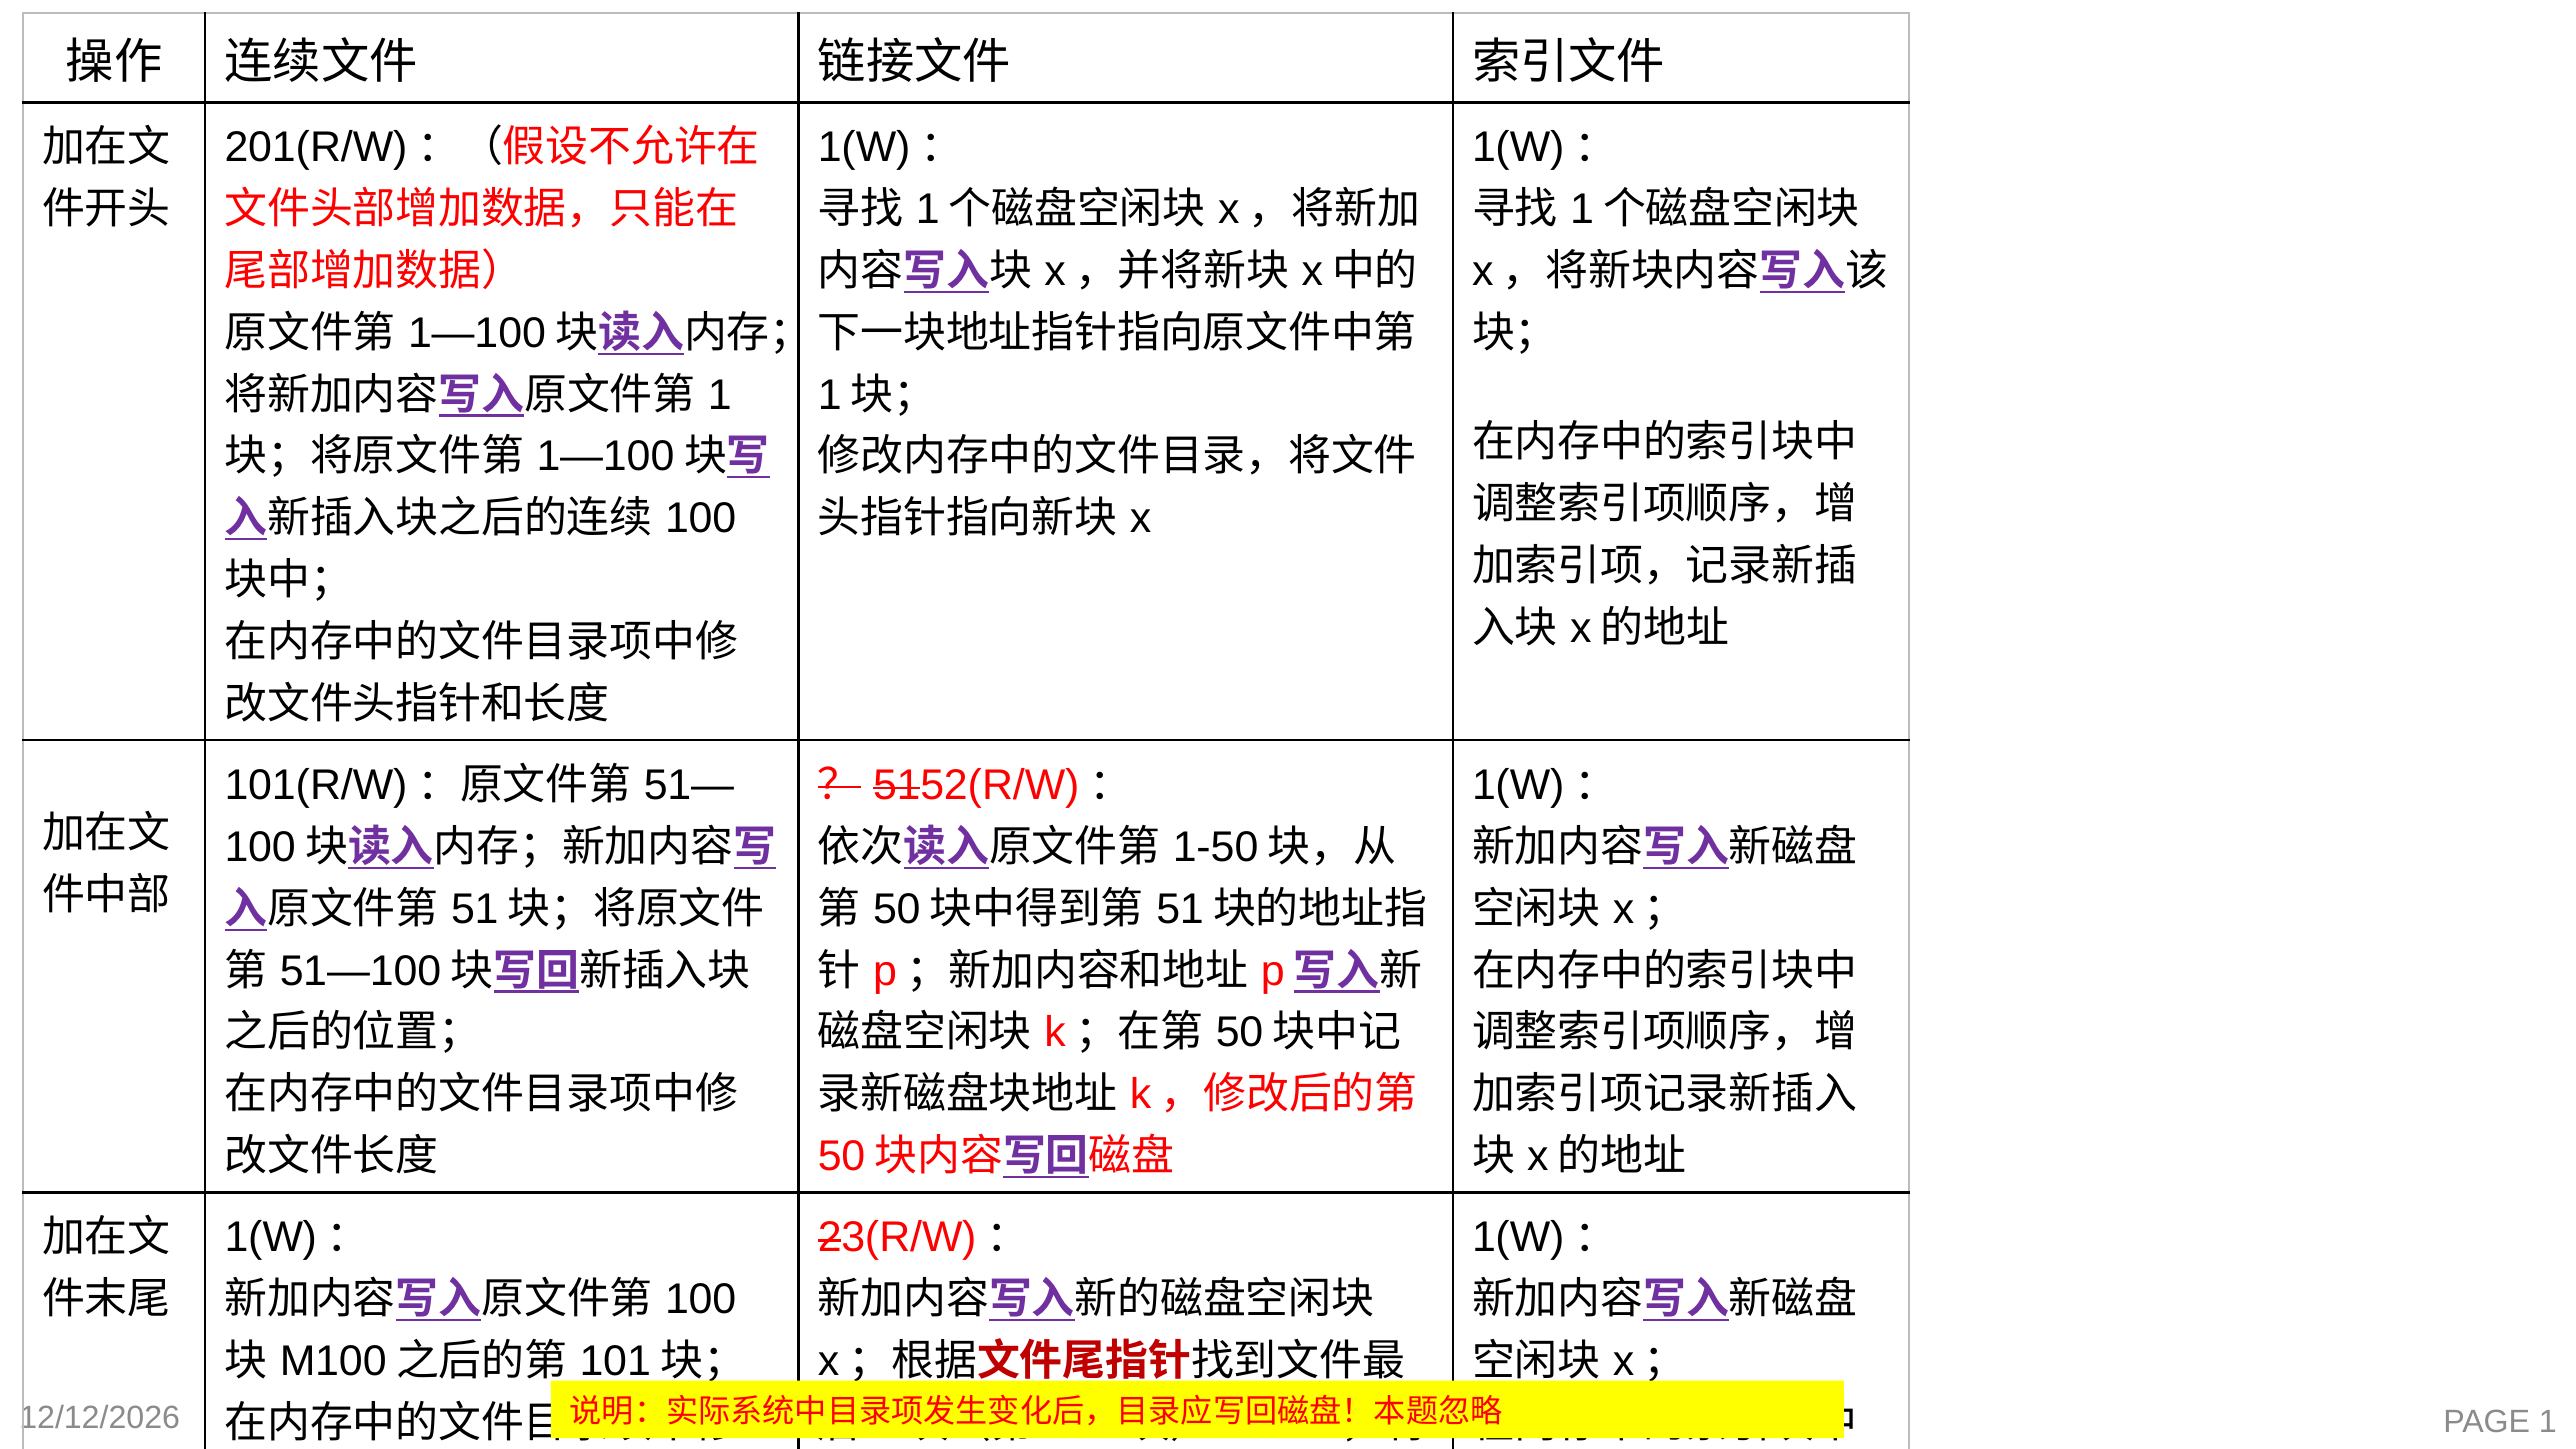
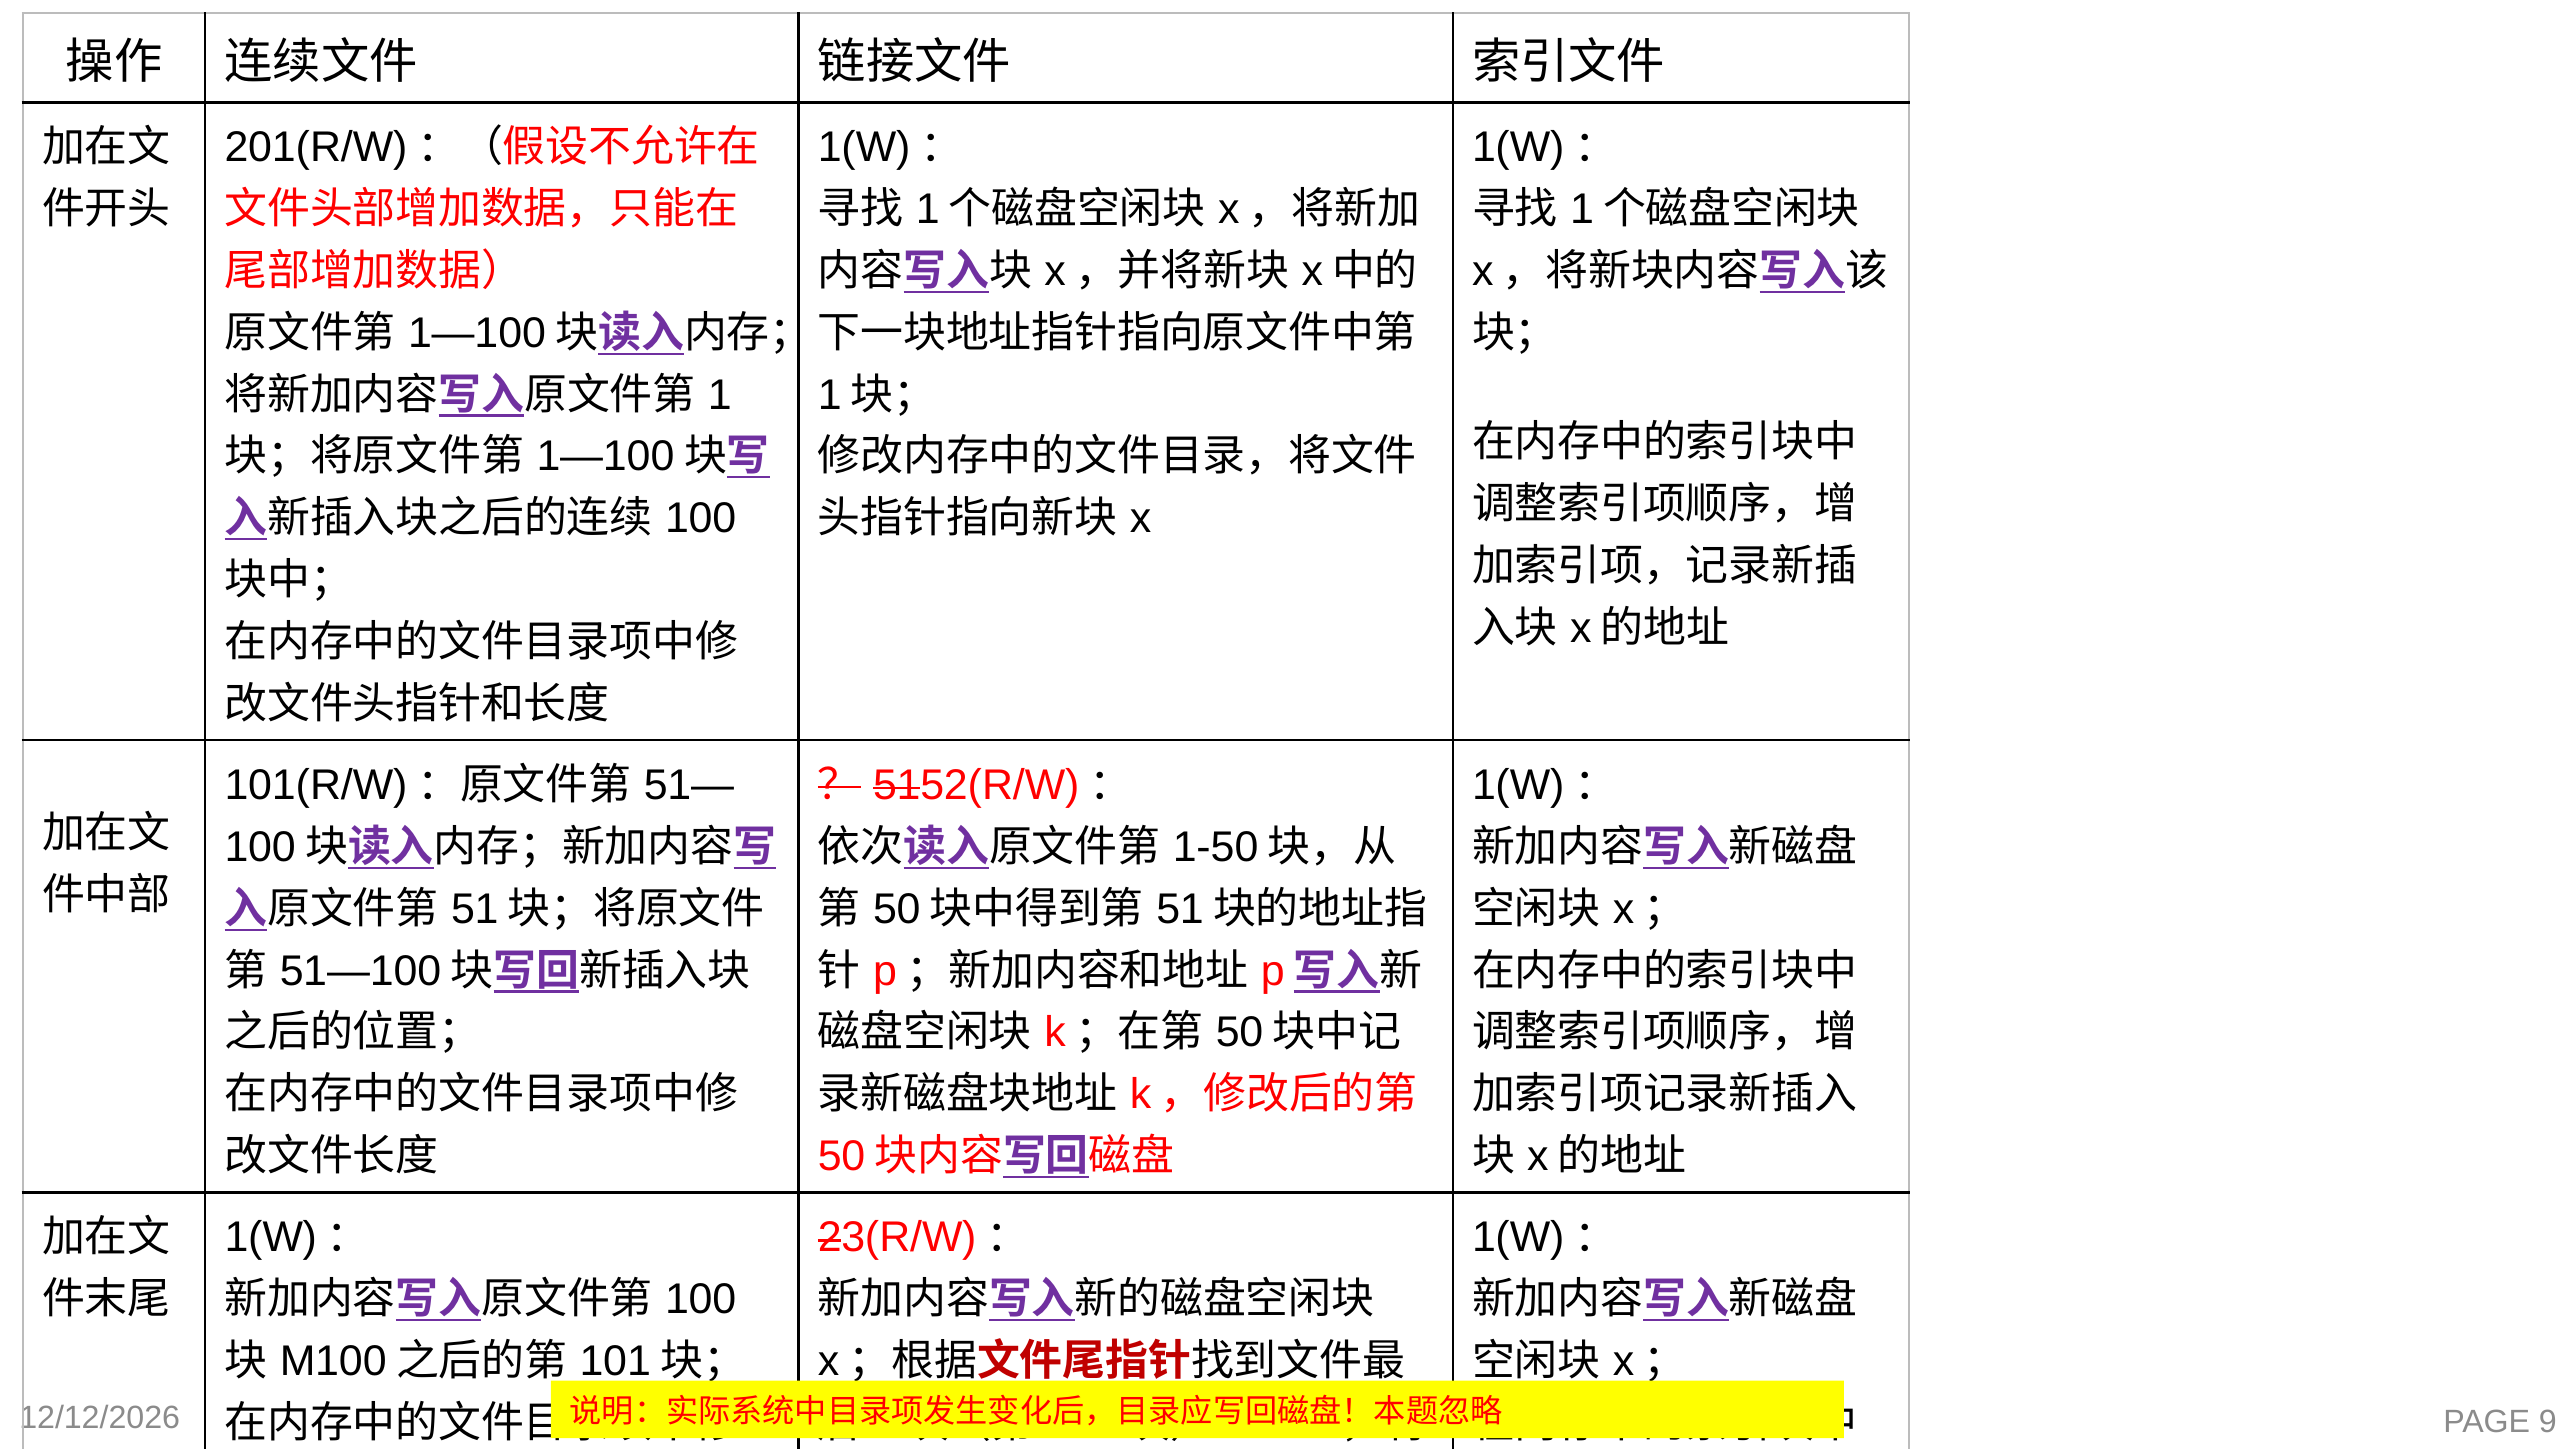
PAGE 1: 1 -> 9 (2548, 1422)
